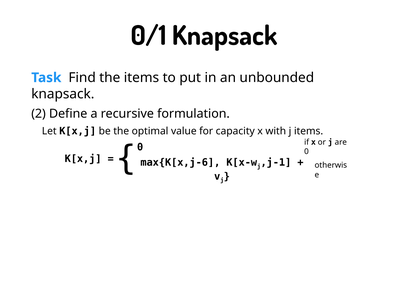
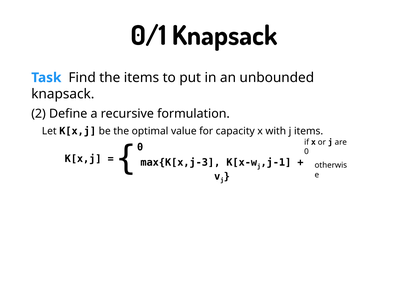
max{K[x,j-6: max{K[x,j-6 -> max{K[x,j-3 (180, 162)
